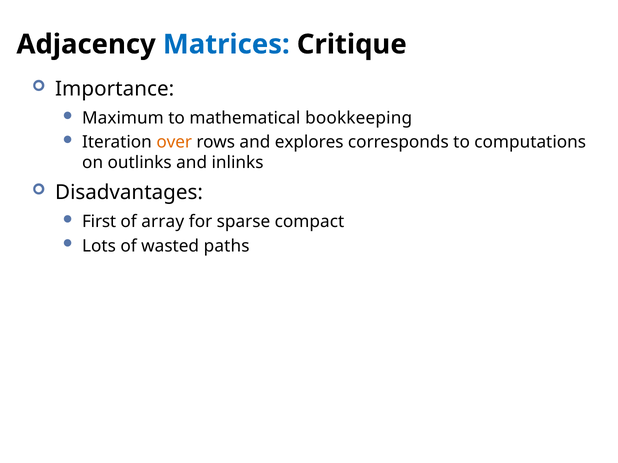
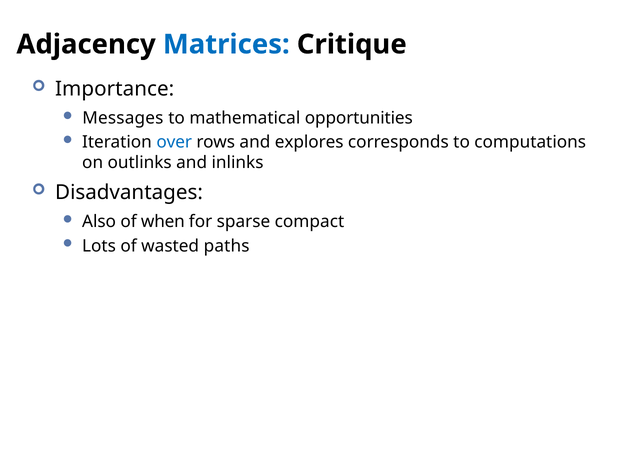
Maximum: Maximum -> Messages (123, 118)
bookkeeping: bookkeeping -> opportunities (359, 118)
over colour: orange -> blue (174, 142)
First: First -> Also (99, 222)
array: array -> when (163, 222)
